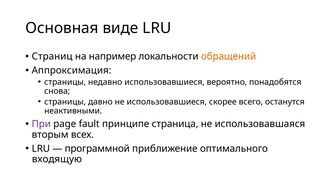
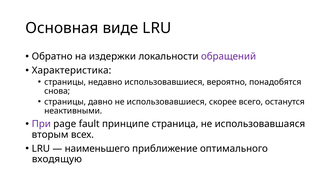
Страниц: Страниц -> Обратно (52, 56)
например: например -> издержки (112, 56)
обращений colour: orange -> purple (229, 56)
Аппроксимация: Аппроксимация -> Характеристика (72, 70)
программной: программной -> наименьшего (97, 148)
